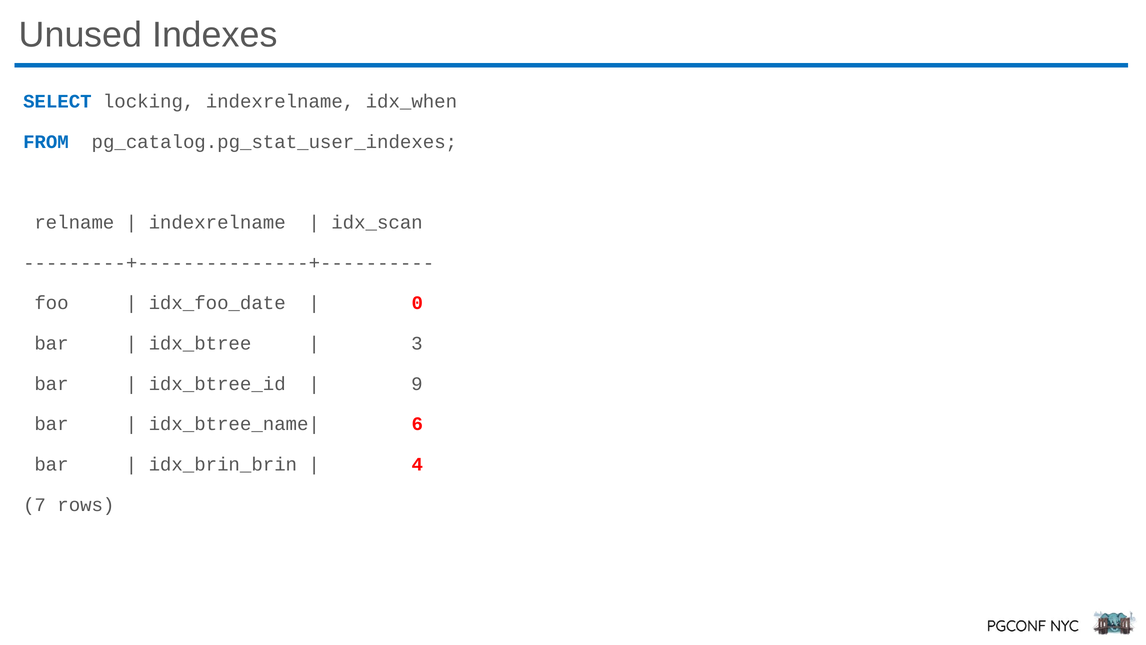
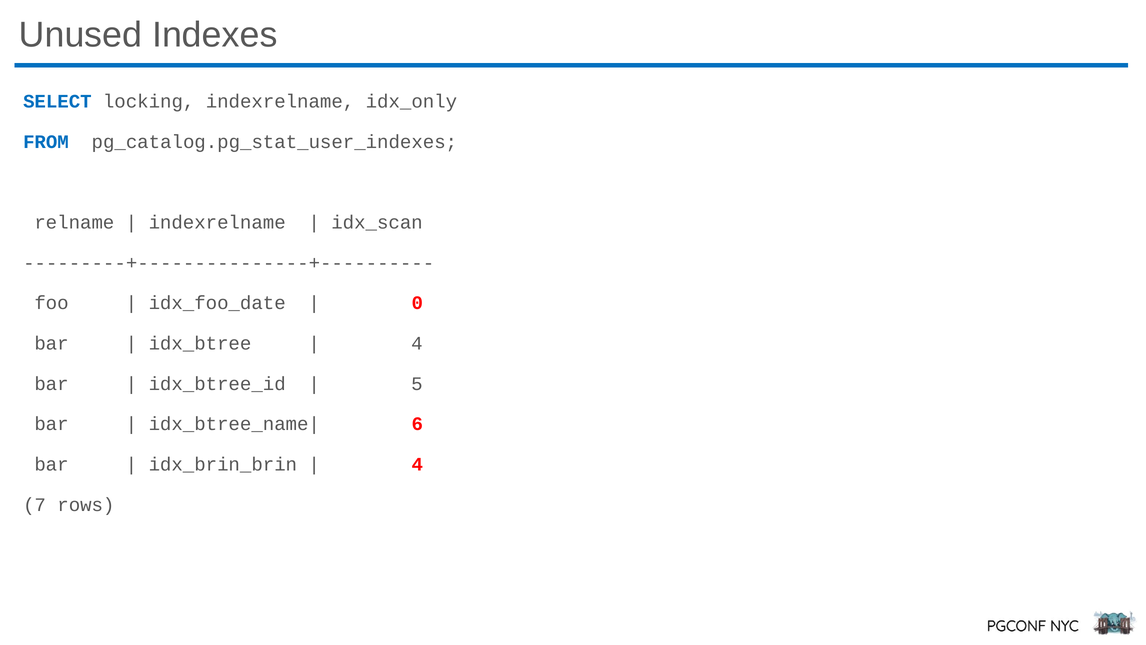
idx_when: idx_when -> idx_only (411, 101)
3: 3 -> 4 (417, 343)
9: 9 -> 5 (417, 384)
